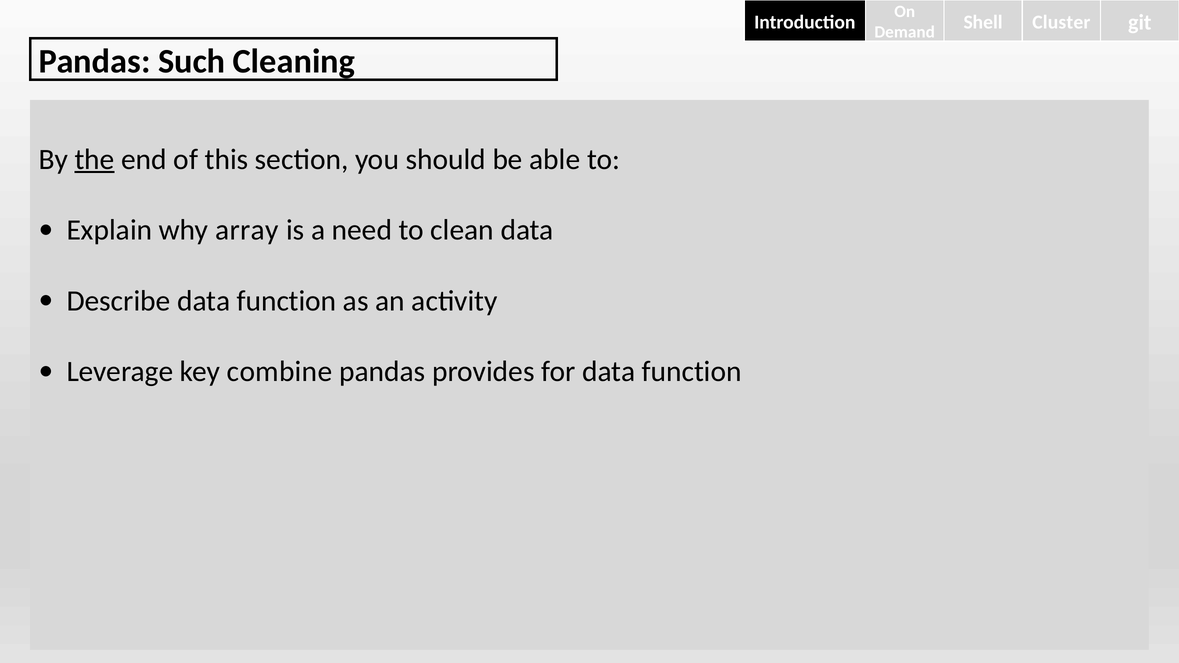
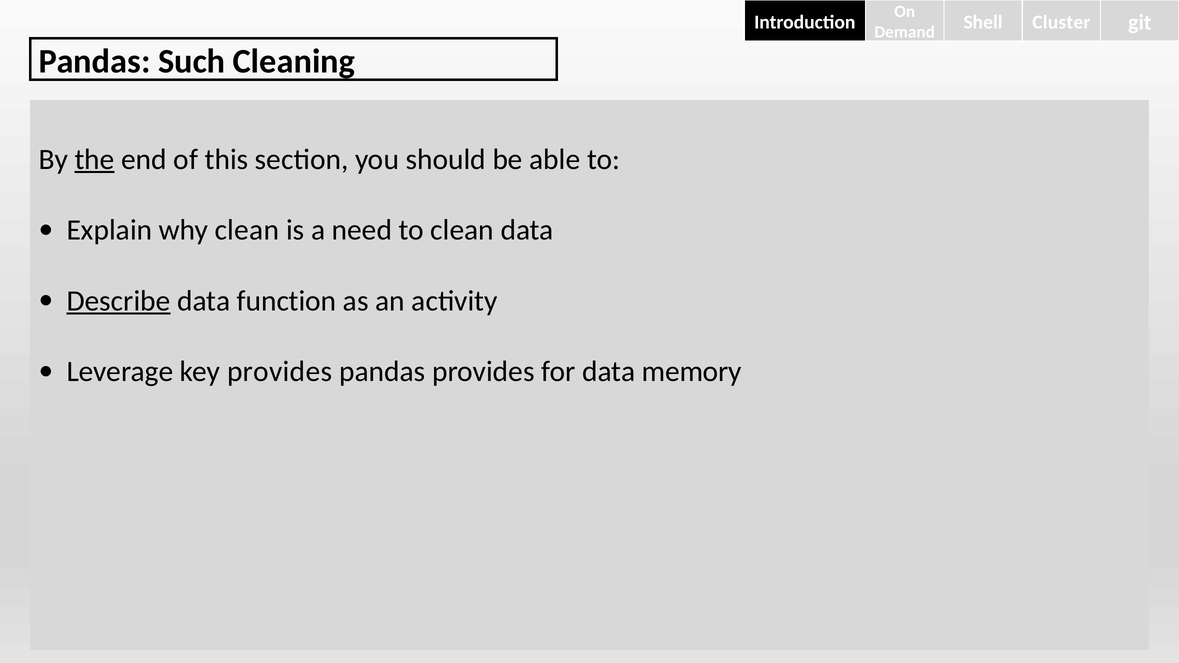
why array: array -> clean (247, 230)
Describe underline: none -> present (119, 301)
key combine: combine -> provides (280, 372)
for data function: function -> memory (692, 372)
